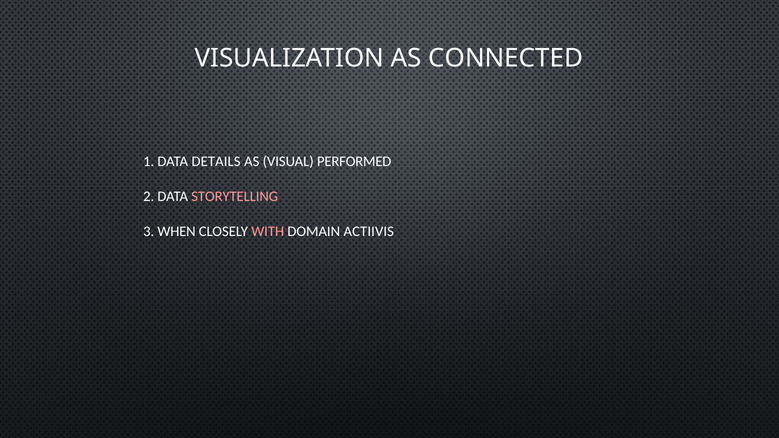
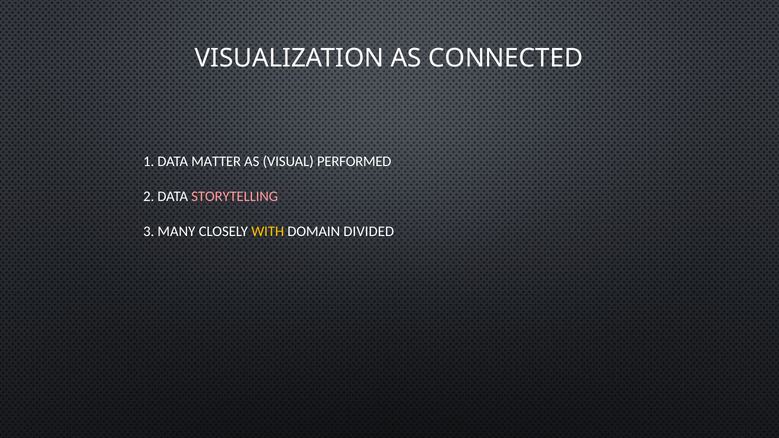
DETAILS: DETAILS -> MATTER (216, 162)
WHEN: WHEN -> MANY (176, 232)
WITH colour: pink -> yellow (268, 232)
ACTIIVIS: ACTIIVIS -> DIVIDED (369, 232)
